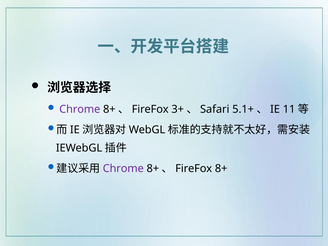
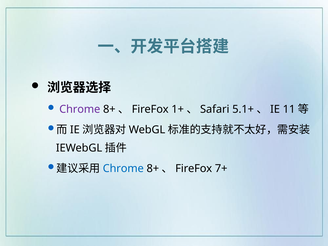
3+: 3+ -> 1+ (178, 109)
Chrome colour: purple -> blue (123, 169)
8+: 8+ -> 7+ (221, 169)
